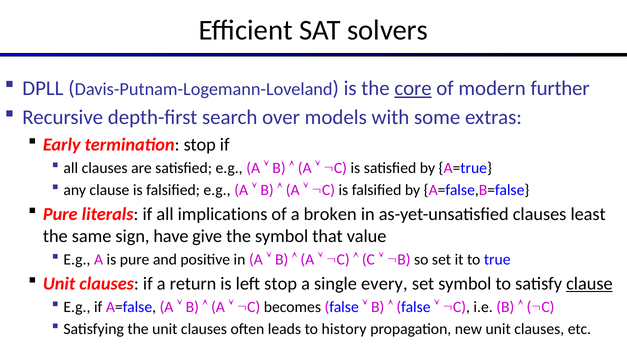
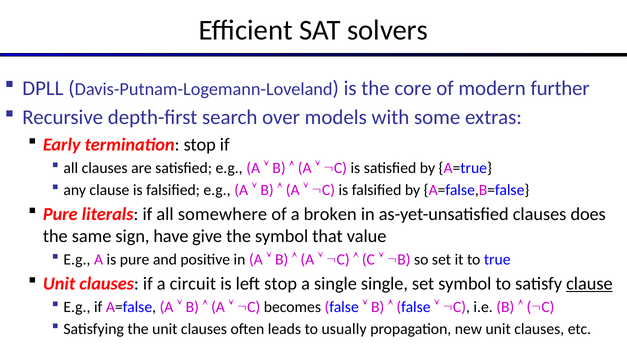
core underline: present -> none (413, 88)
implications: implications -> somewhere (222, 214)
least: least -> does (588, 214)
return: return -> circuit (193, 283)
single every: every -> single (384, 283)
history: history -> usually (344, 329)
